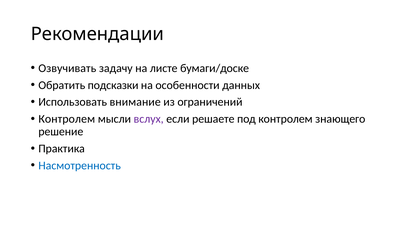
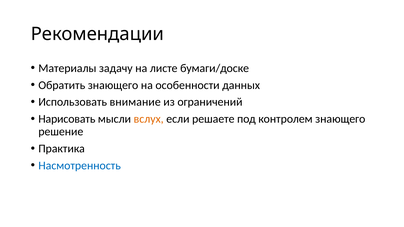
Озвучивать: Озвучивать -> Материалы (67, 68)
Обратить подсказки: подсказки -> знающего (113, 85)
Контролем: Контролем -> Нарисовать (67, 119)
вслух colour: purple -> orange (149, 119)
